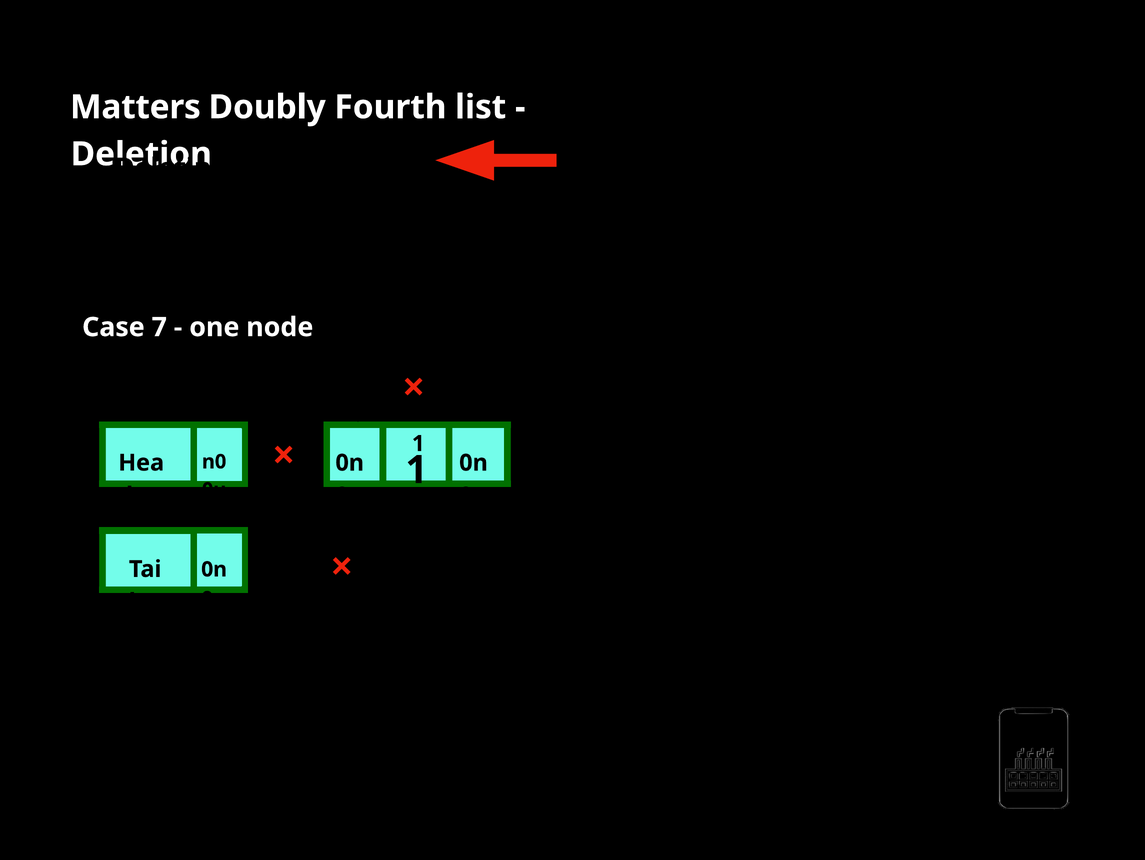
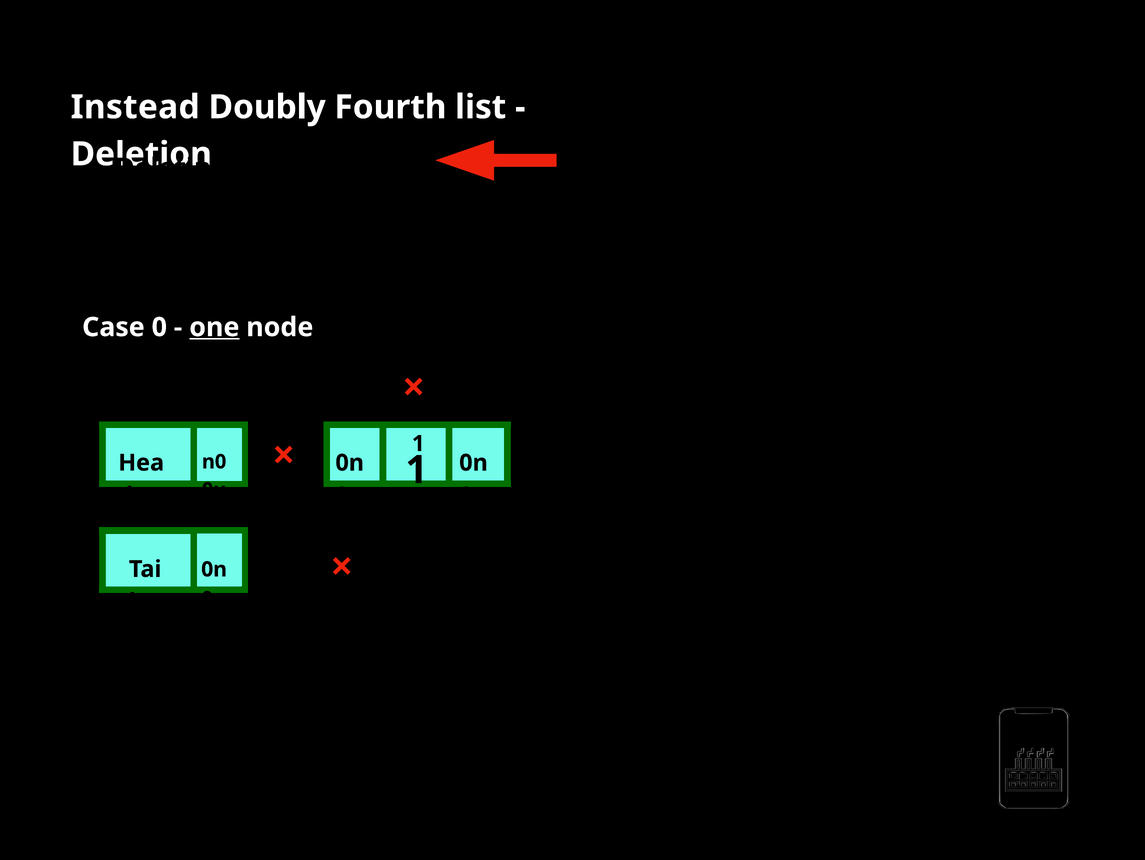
Matters: Matters -> Instead (135, 107)
7: 7 -> 0 (159, 327)
one underline: none -> present (214, 327)
